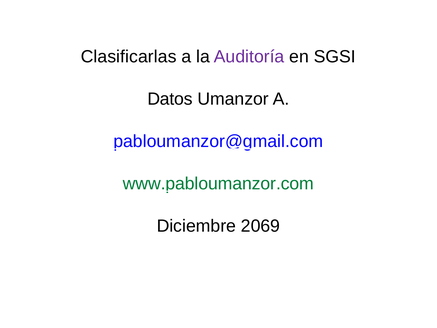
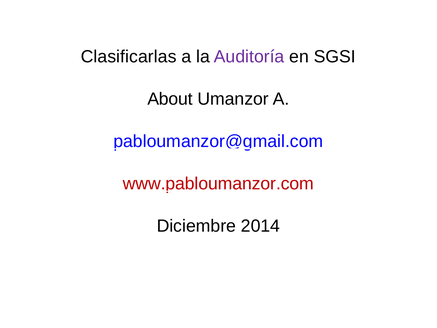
Datos: Datos -> About (170, 99)
www.pabloumanzor.com colour: green -> red (218, 183)
2069: 2069 -> 2014 (260, 226)
